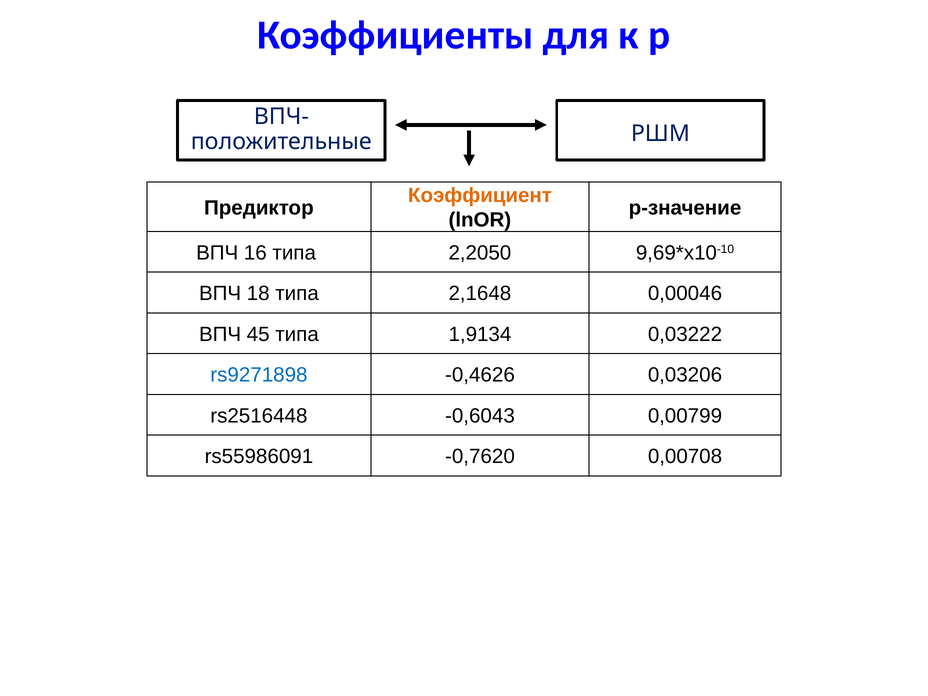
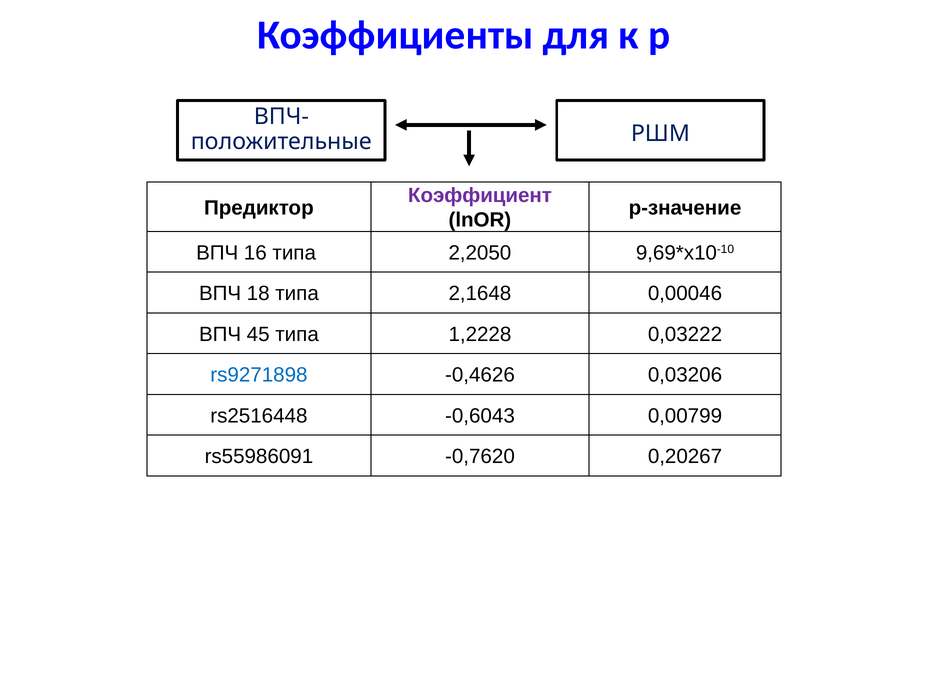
Коэффициент colour: orange -> purple (480, 196)
1,9134: 1,9134 -> 1,2228 (480, 334)
0,00708: 0,00708 -> 0,20267 (685, 457)
